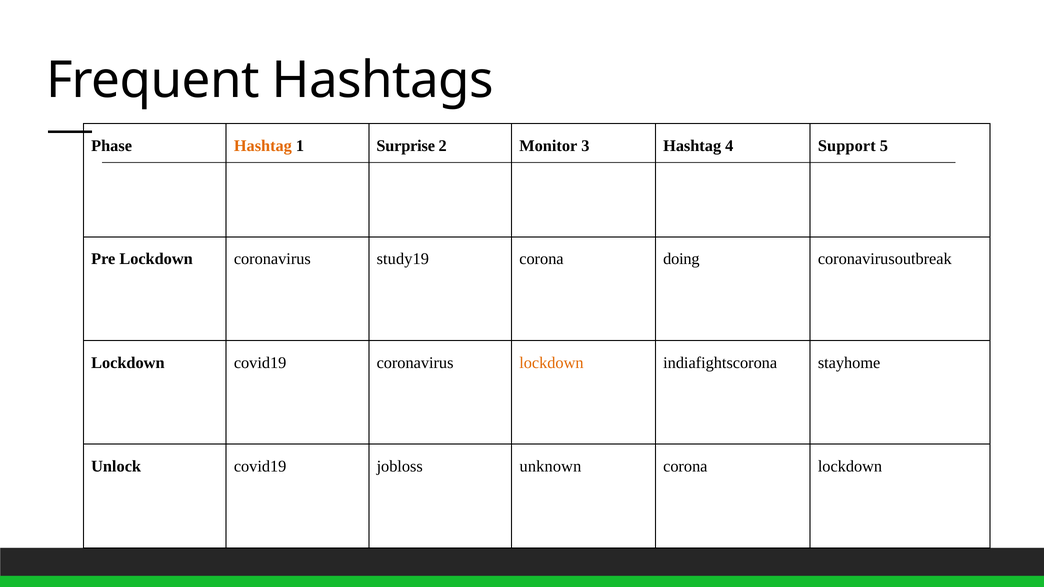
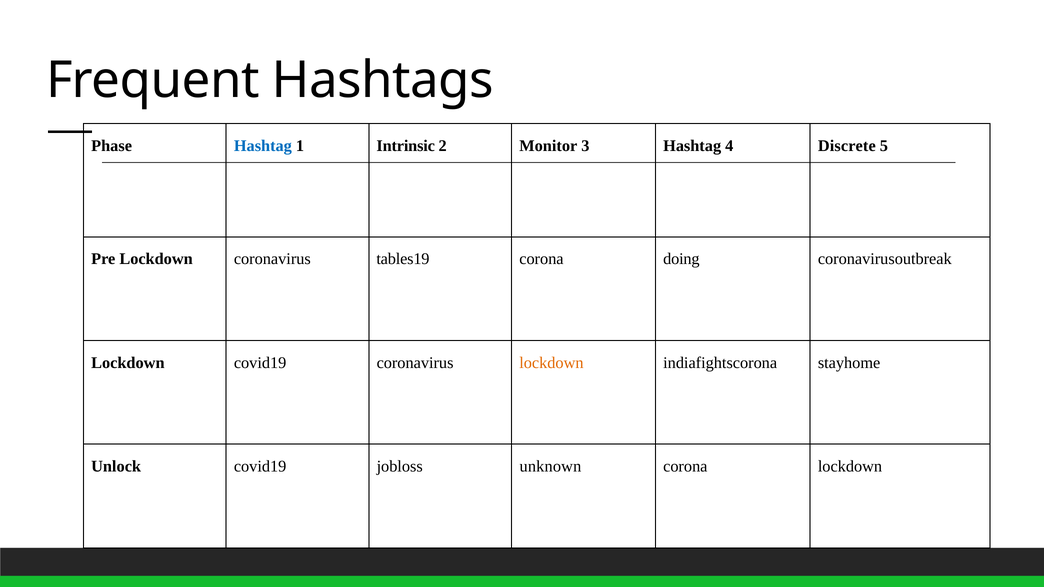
Hashtag colour: orange -> blue (263, 146)
Surprise: Surprise -> Intrinsic (406, 146)
Support: Support -> Discrete (847, 146)
study19: study19 -> tables19 (403, 259)
